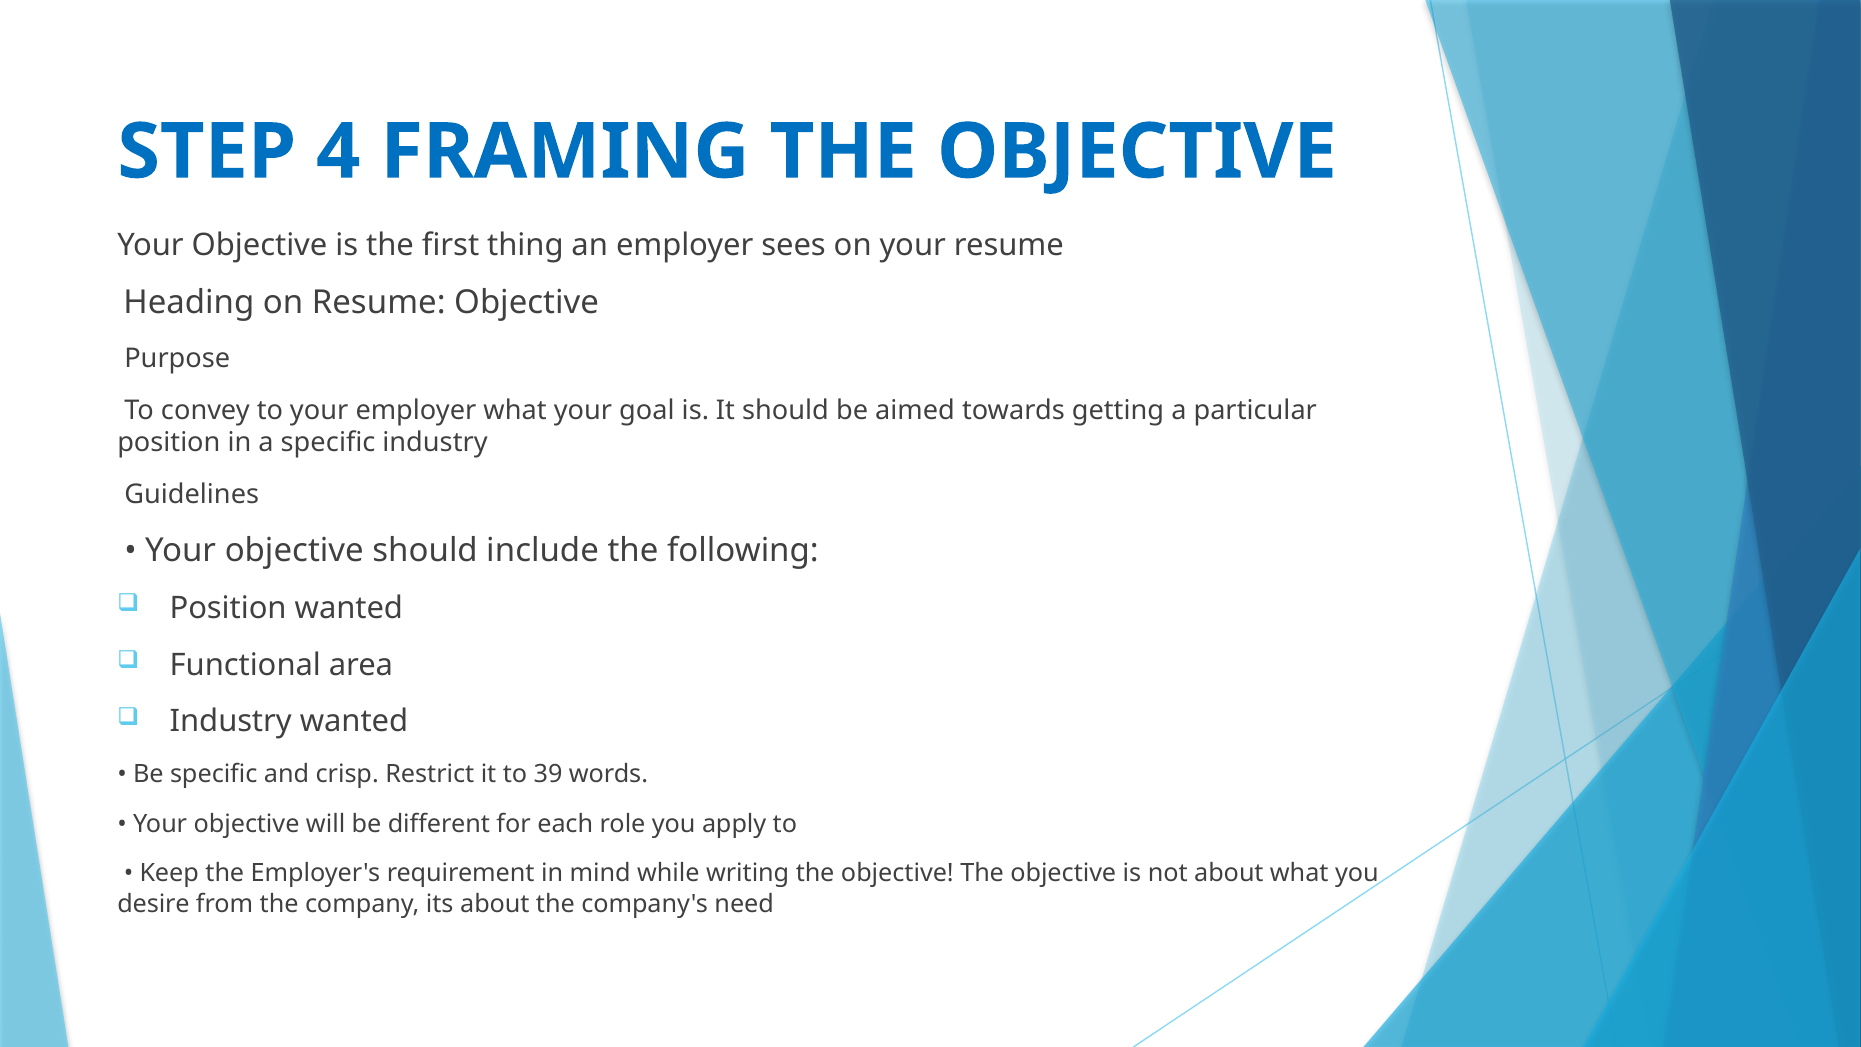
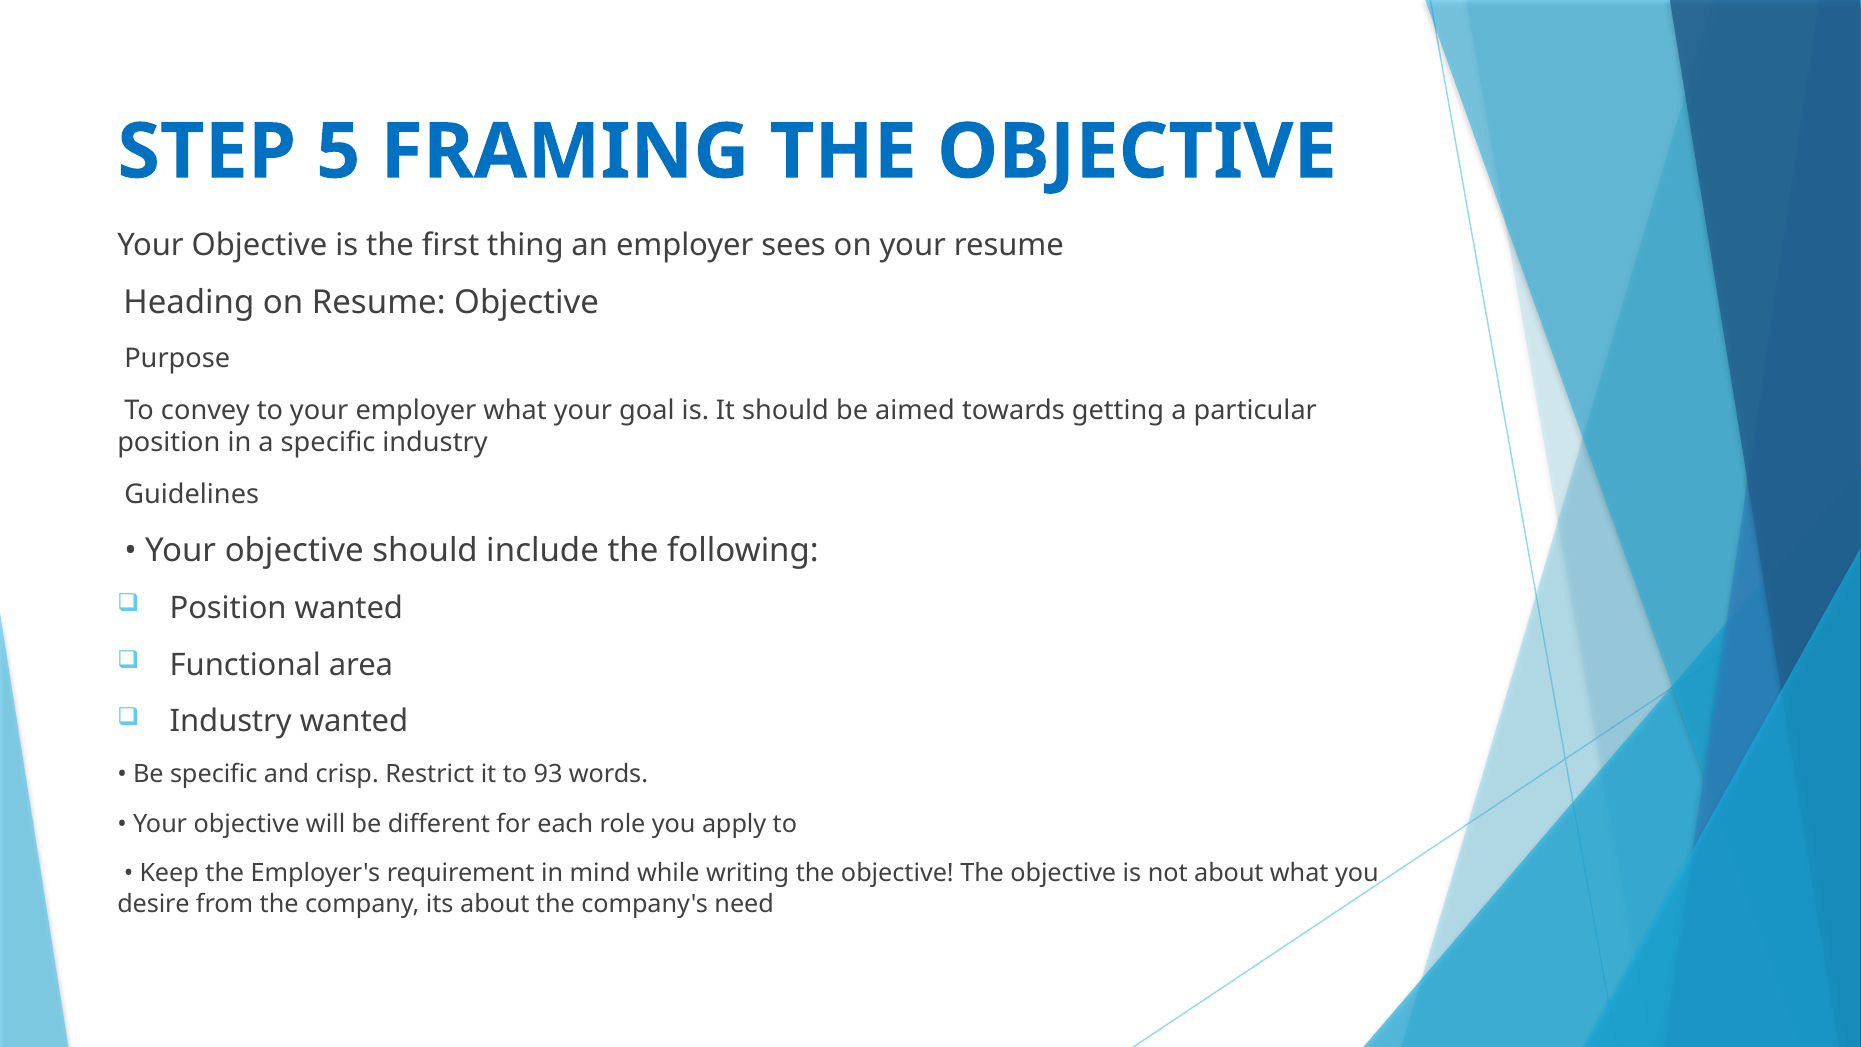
4: 4 -> 5 (338, 152)
39: 39 -> 93 (548, 774)
